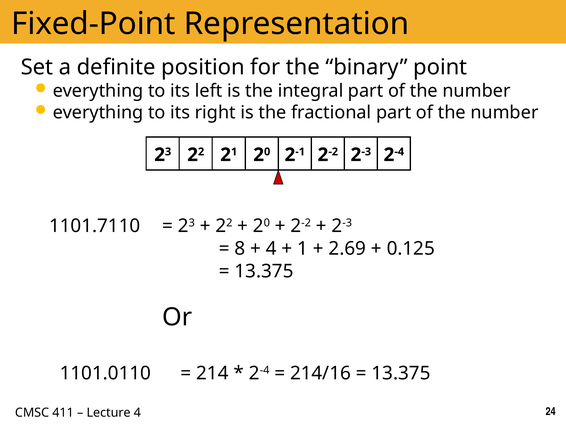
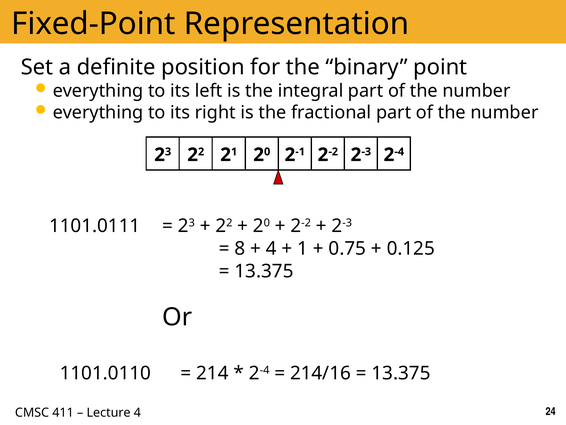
1101.7110: 1101.7110 -> 1101.0111 (95, 226)
2.69: 2.69 -> 0.75 (347, 248)
